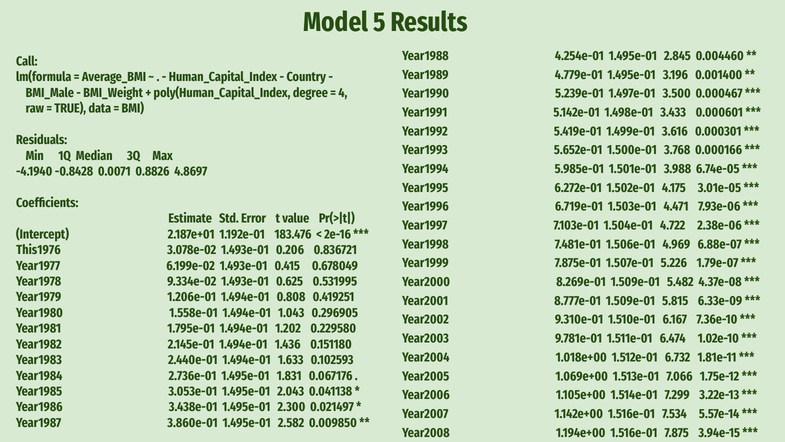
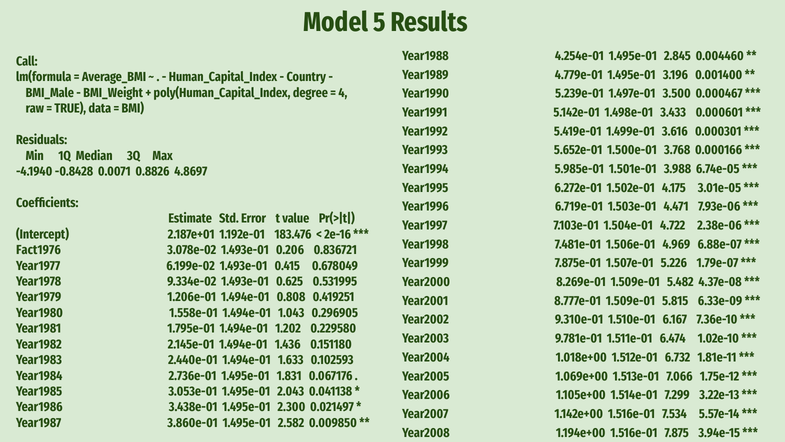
This1976: This1976 -> Fact1976 (38, 250)
